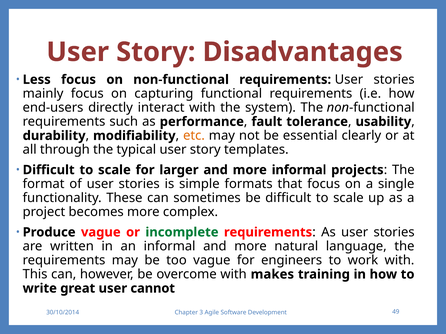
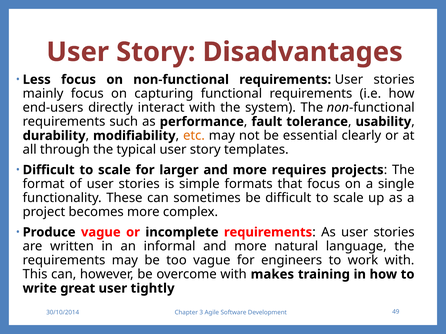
more informal: informal -> requires (299, 170)
incomplete colour: green -> black (182, 233)
cannot: cannot -> tightly (153, 289)
